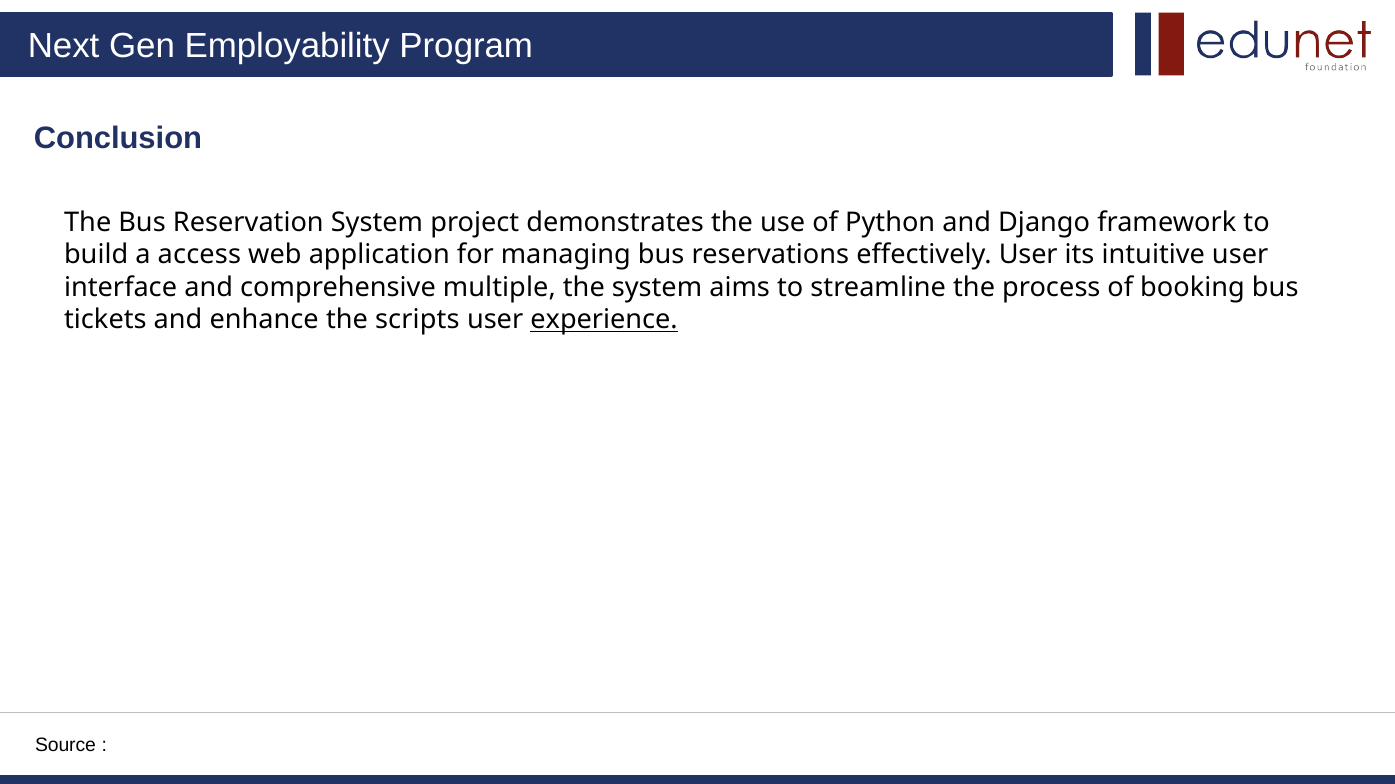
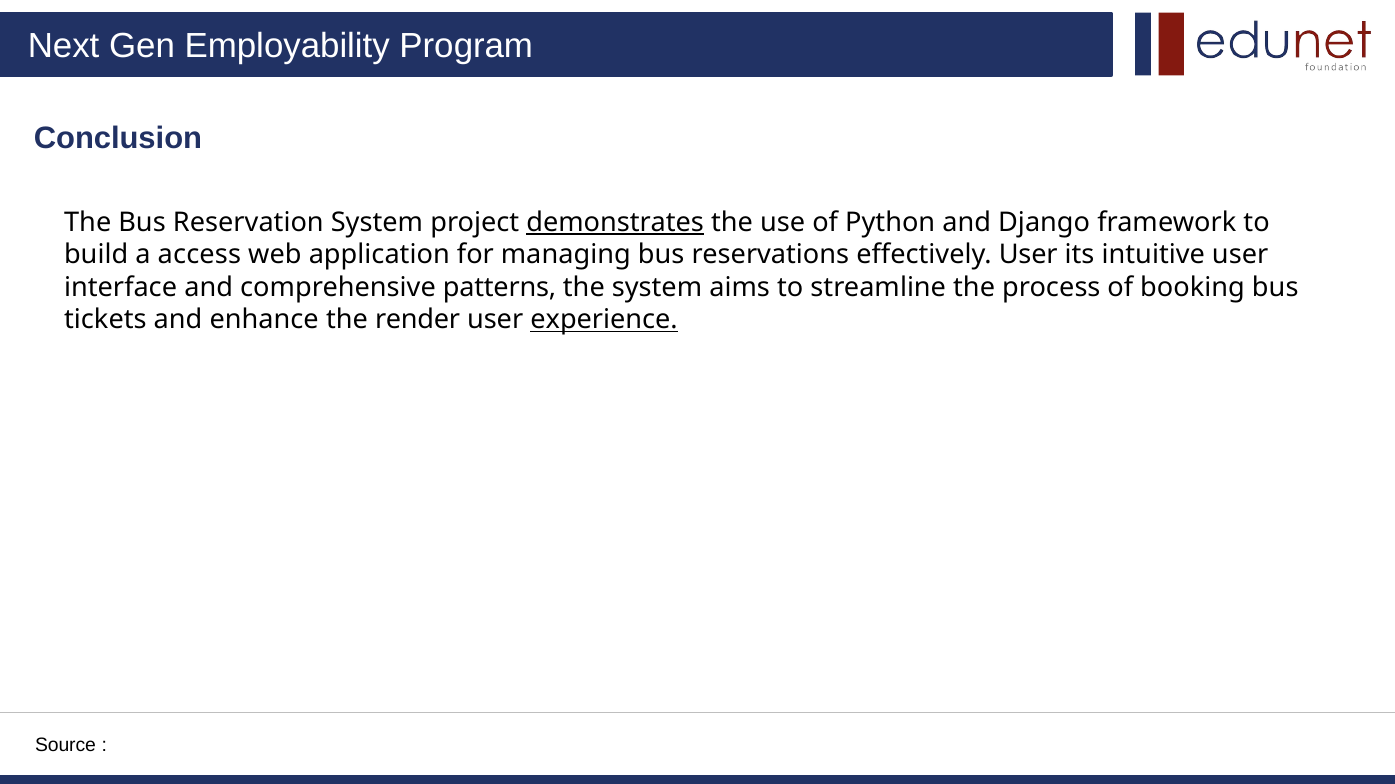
demonstrates underline: none -> present (615, 222)
multiple: multiple -> patterns (499, 288)
scripts: scripts -> render (418, 320)
